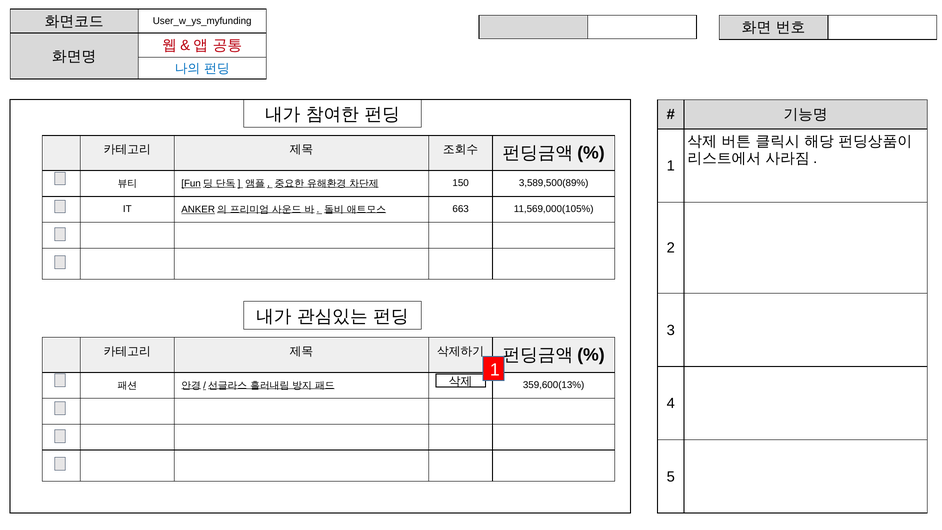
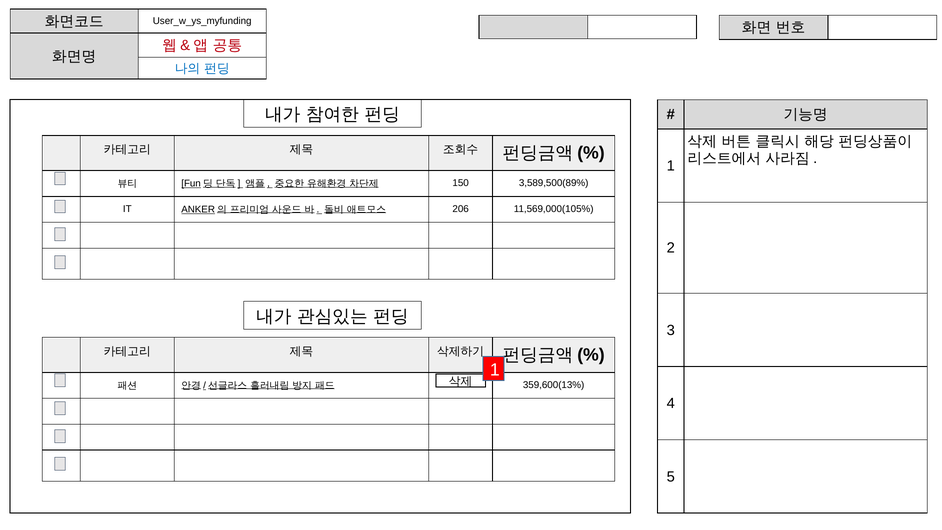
663: 663 -> 206 (461, 209)
